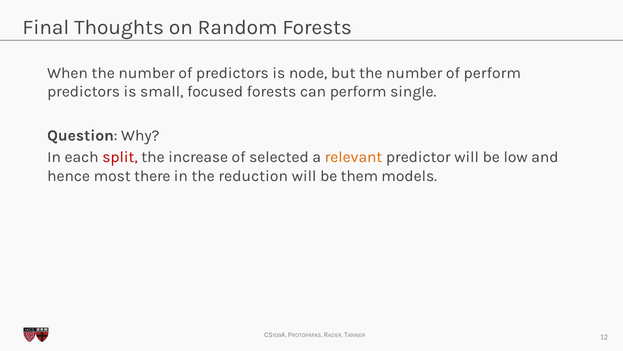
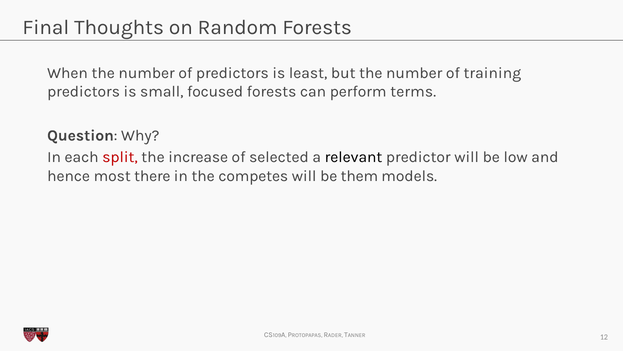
node: node -> least (308, 73)
of perform: perform -> training (492, 73)
single: single -> terms (413, 92)
relevant colour: orange -> black (354, 157)
reduction: reduction -> competes (253, 176)
